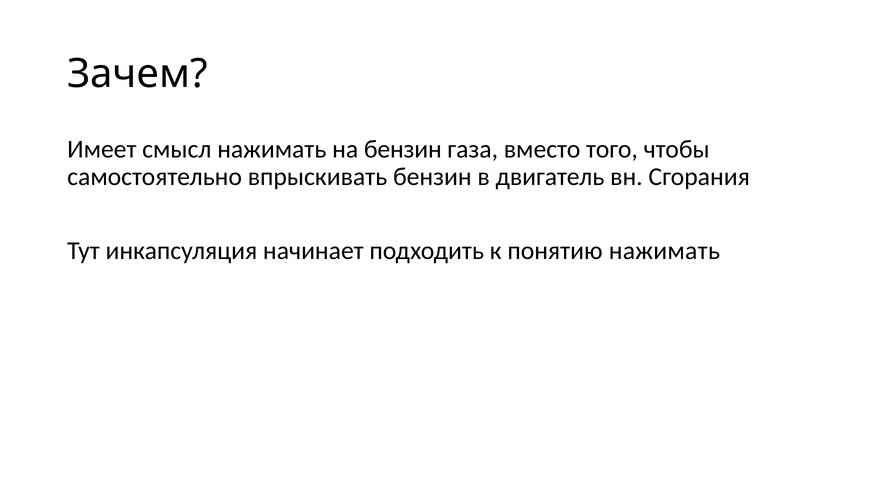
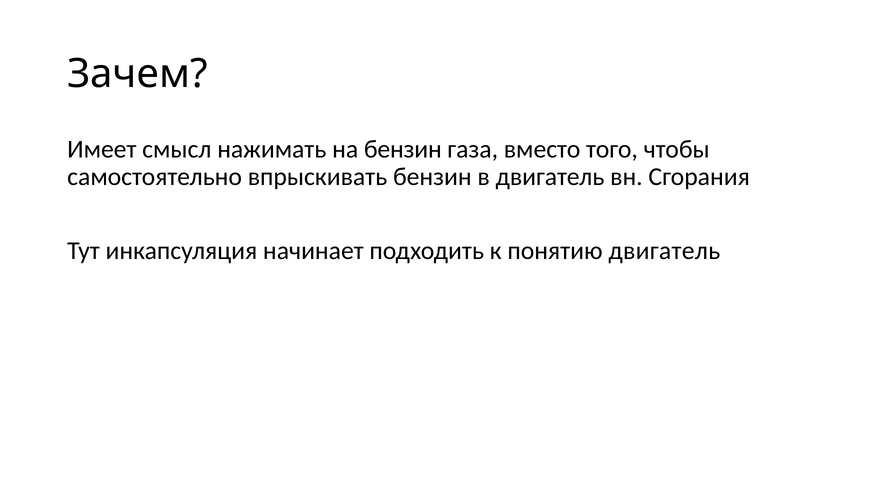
понятию нажимать: нажимать -> двигатель (664, 251)
